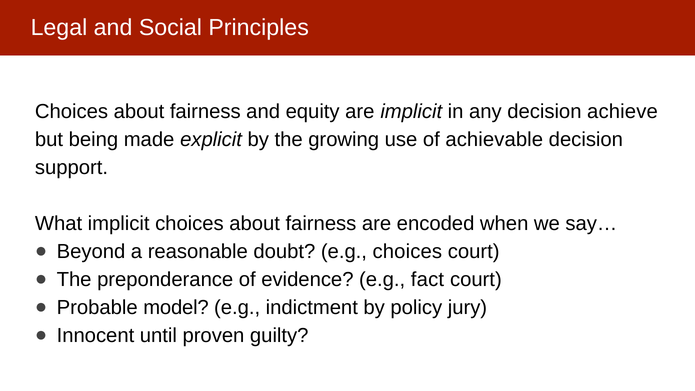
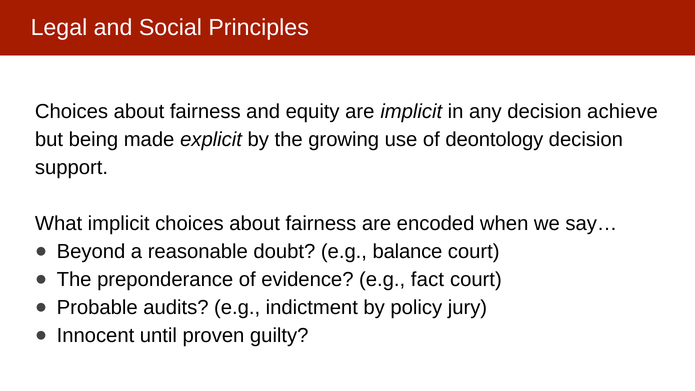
achievable: achievable -> deontology (494, 140)
e.g choices: choices -> balance (407, 252)
model: model -> audits (176, 308)
